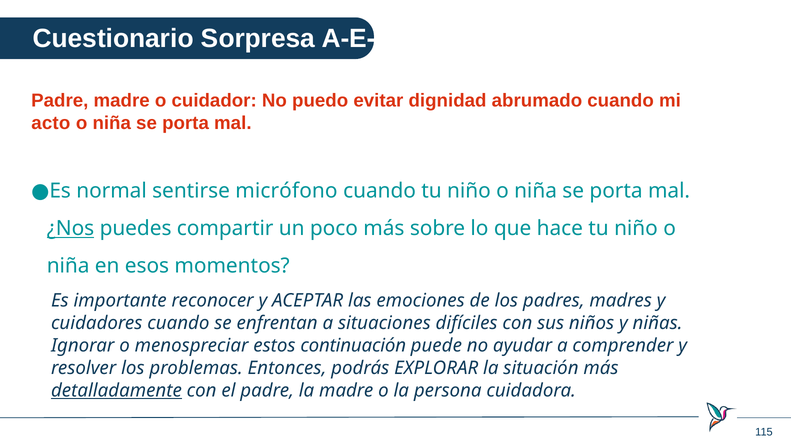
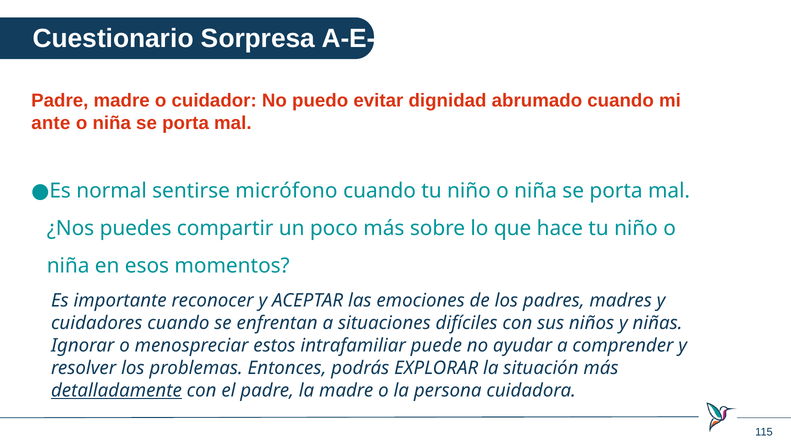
acto: acto -> ante (51, 123)
¿Nos underline: present -> none (71, 229)
continuación: continuación -> intrafamiliar (353, 345)
